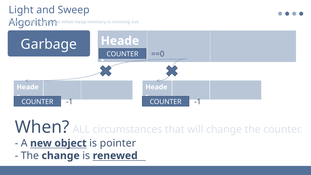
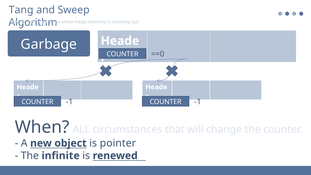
Light: Light -> Tang (21, 10)
The change: change -> infinite (61, 156)
